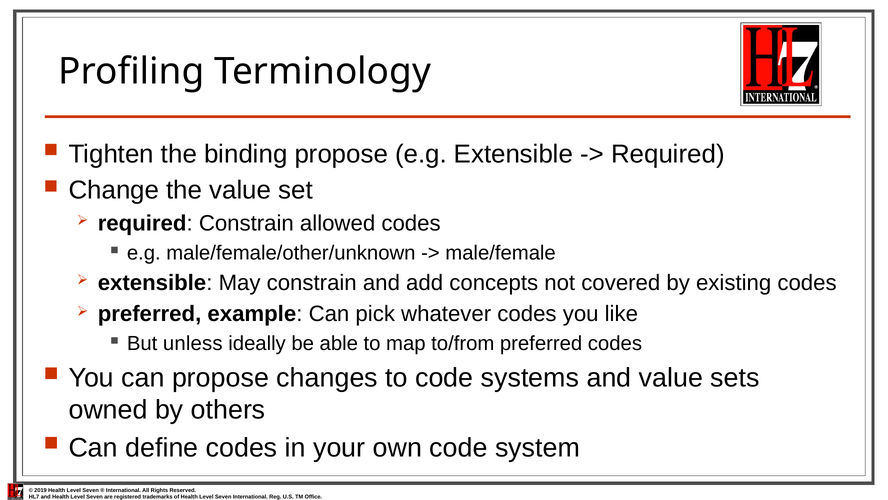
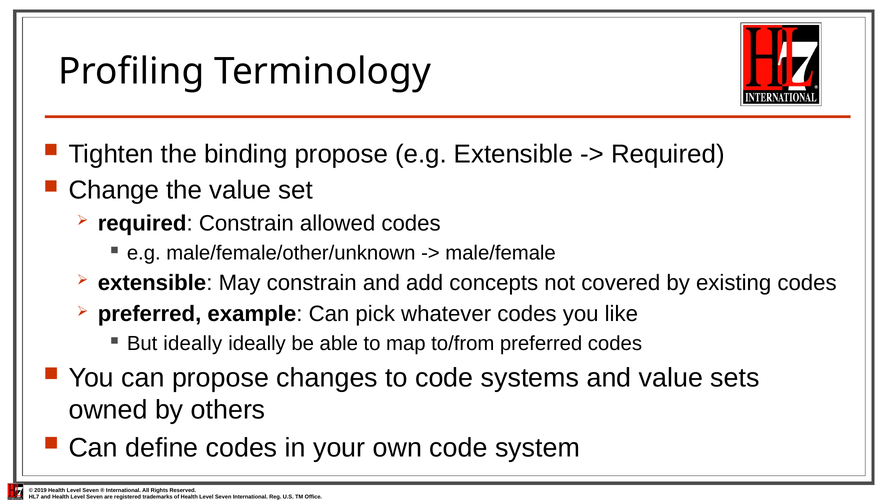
But unless: unless -> ideally (193, 343)
